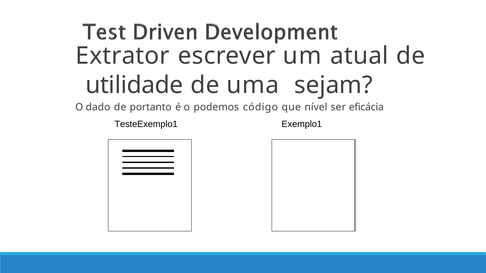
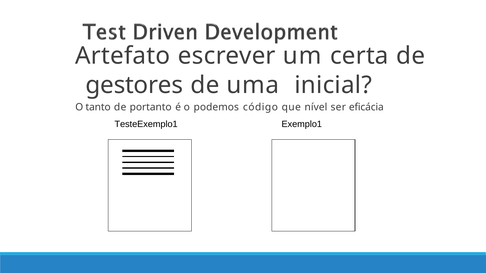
Extrator: Extrator -> Artefato (123, 56)
atual: atual -> certa (359, 56)
utilidade: utilidade -> gestores (134, 85)
sejam: sejam -> inicial (333, 85)
dado: dado -> tanto (98, 107)
